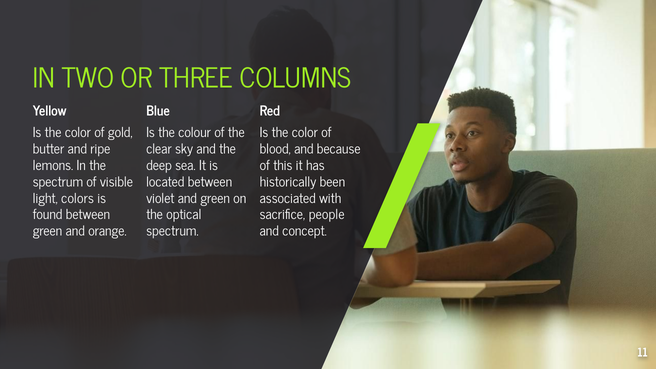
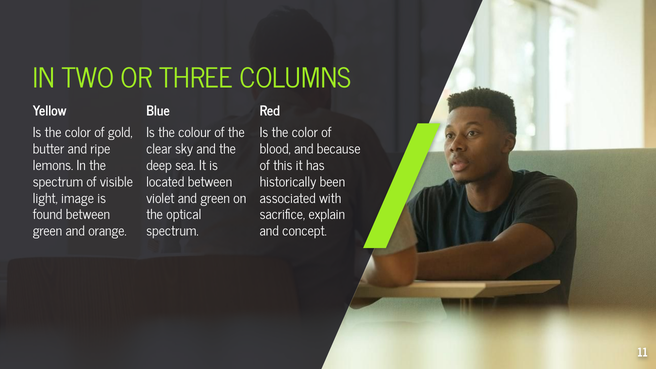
colors: colors -> image (78, 199)
people: people -> explain (327, 215)
